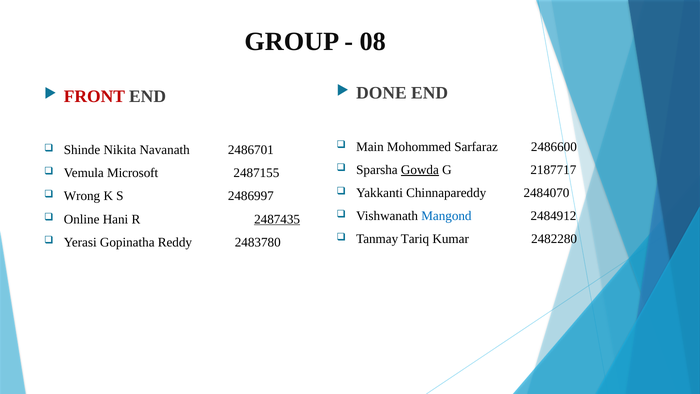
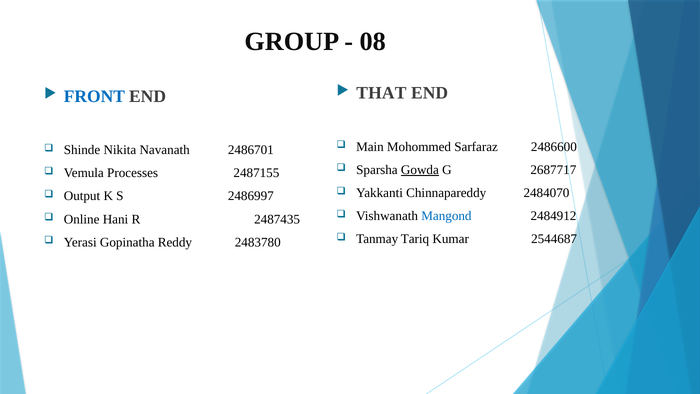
DONE: DONE -> THAT (381, 93)
FRONT colour: red -> blue (94, 96)
2187717: 2187717 -> 2687717 (553, 170)
Microsoft: Microsoft -> Processes (133, 173)
Wrong: Wrong -> Output (82, 196)
2487435 underline: present -> none (277, 219)
2482280: 2482280 -> 2544687 (554, 239)
